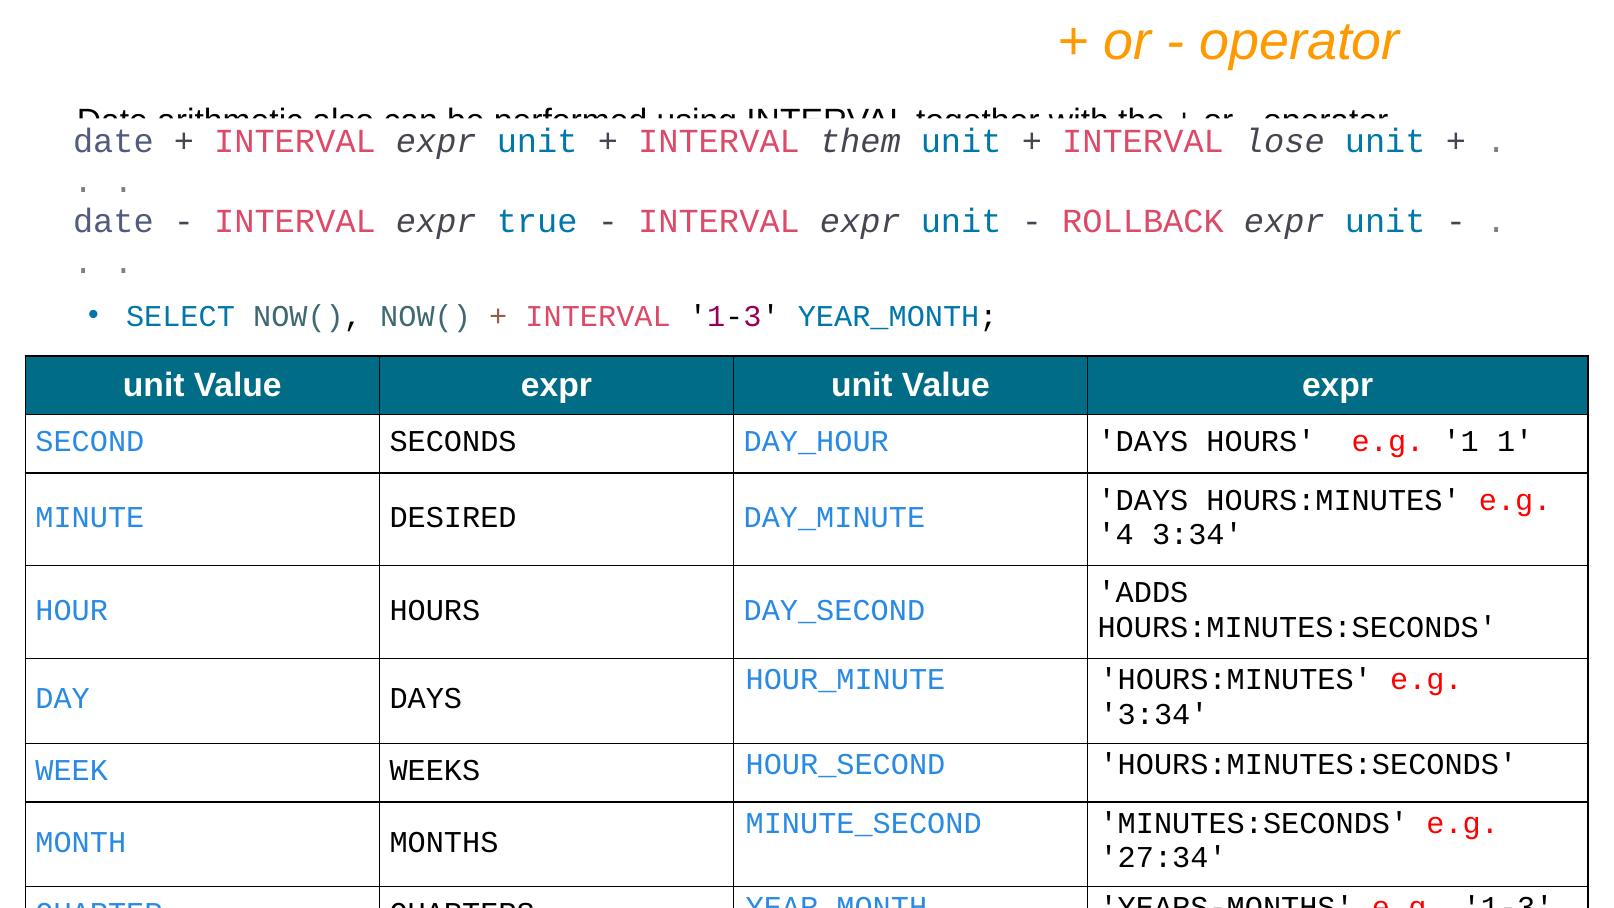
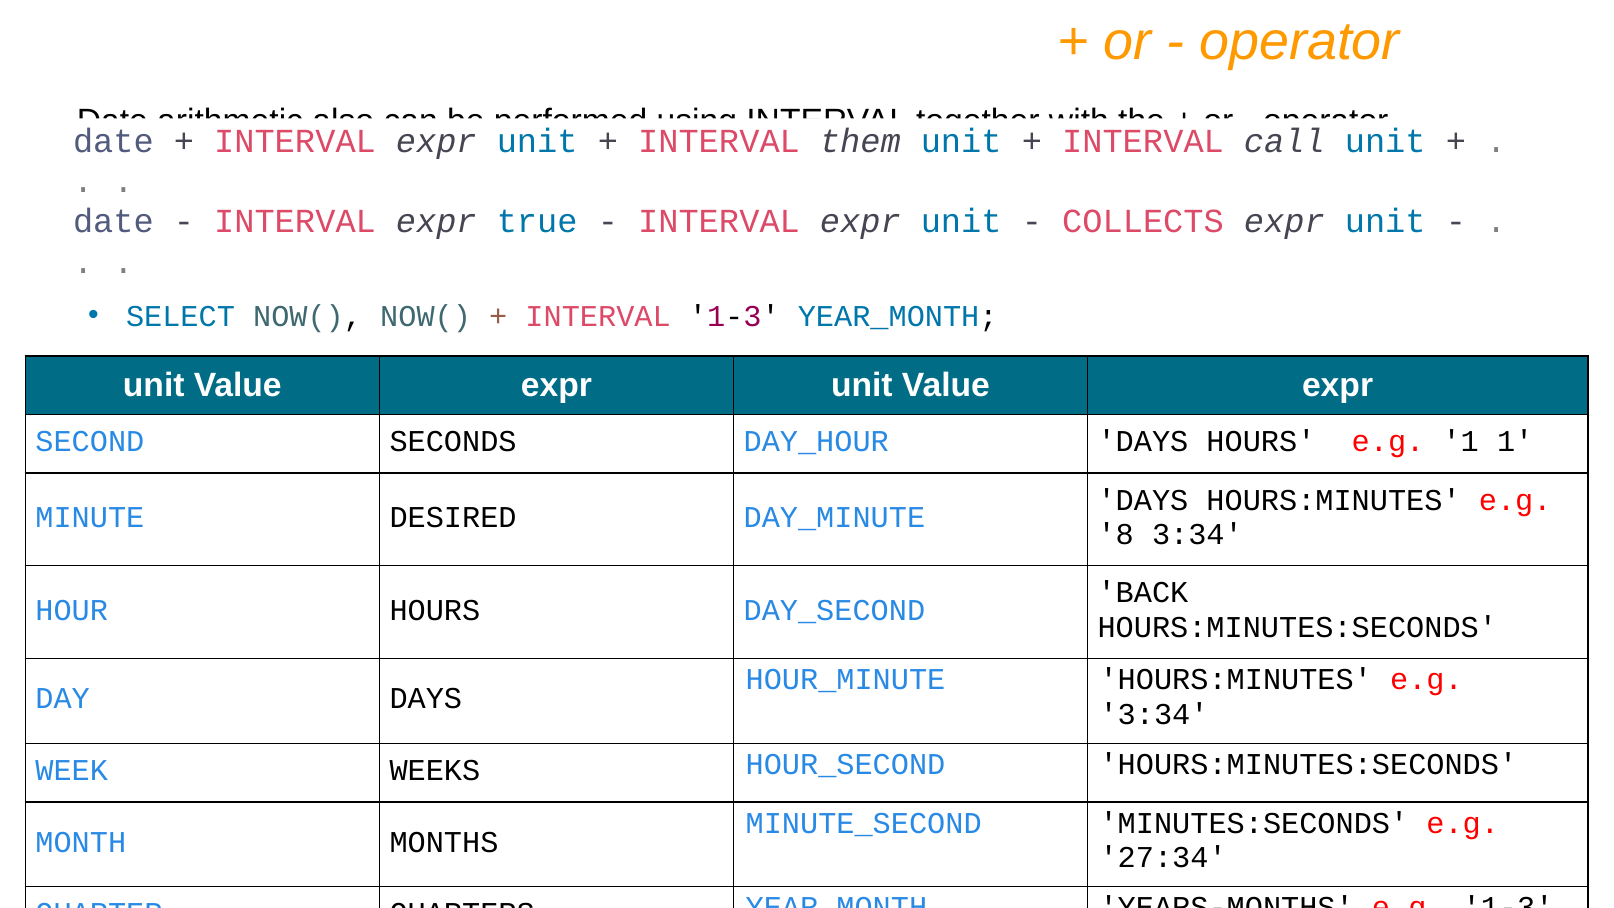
lose: lose -> call (1284, 141)
ROLLBACK: ROLLBACK -> COLLECTS (1143, 222)
4: 4 -> 8 (1116, 534)
ADDS: ADDS -> BACK (1143, 593)
